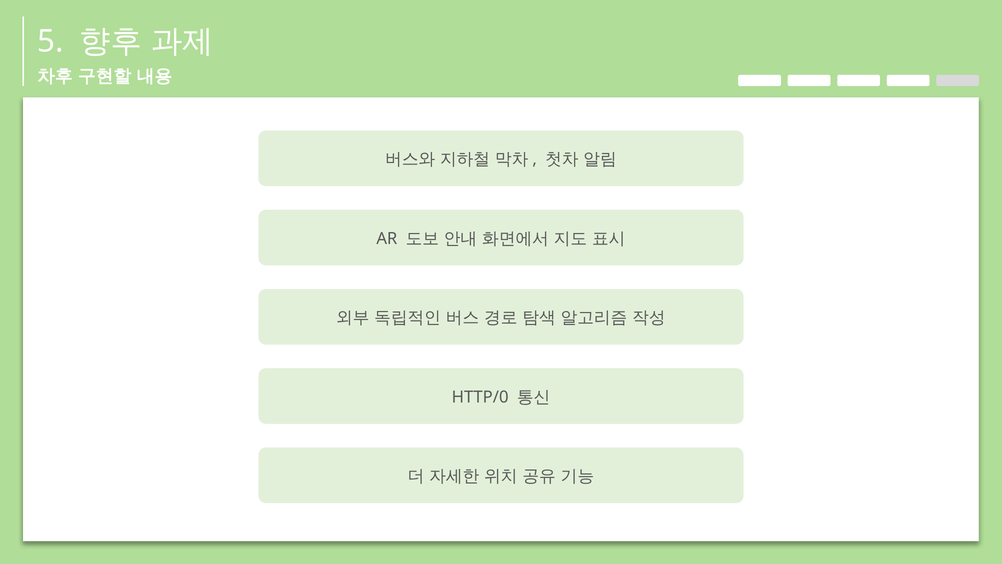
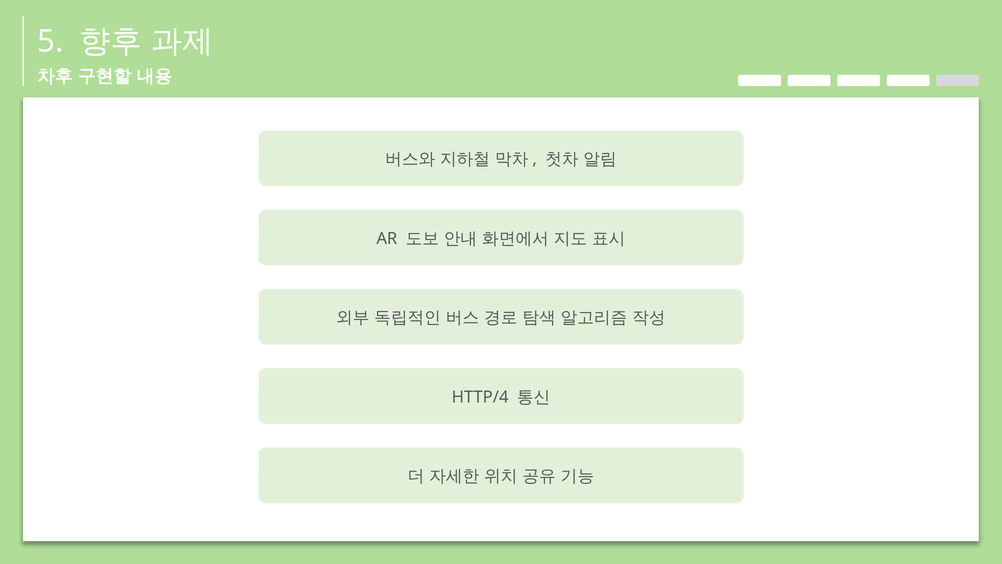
HTTP/0: HTTP/0 -> HTTP/4 (480, 397)
